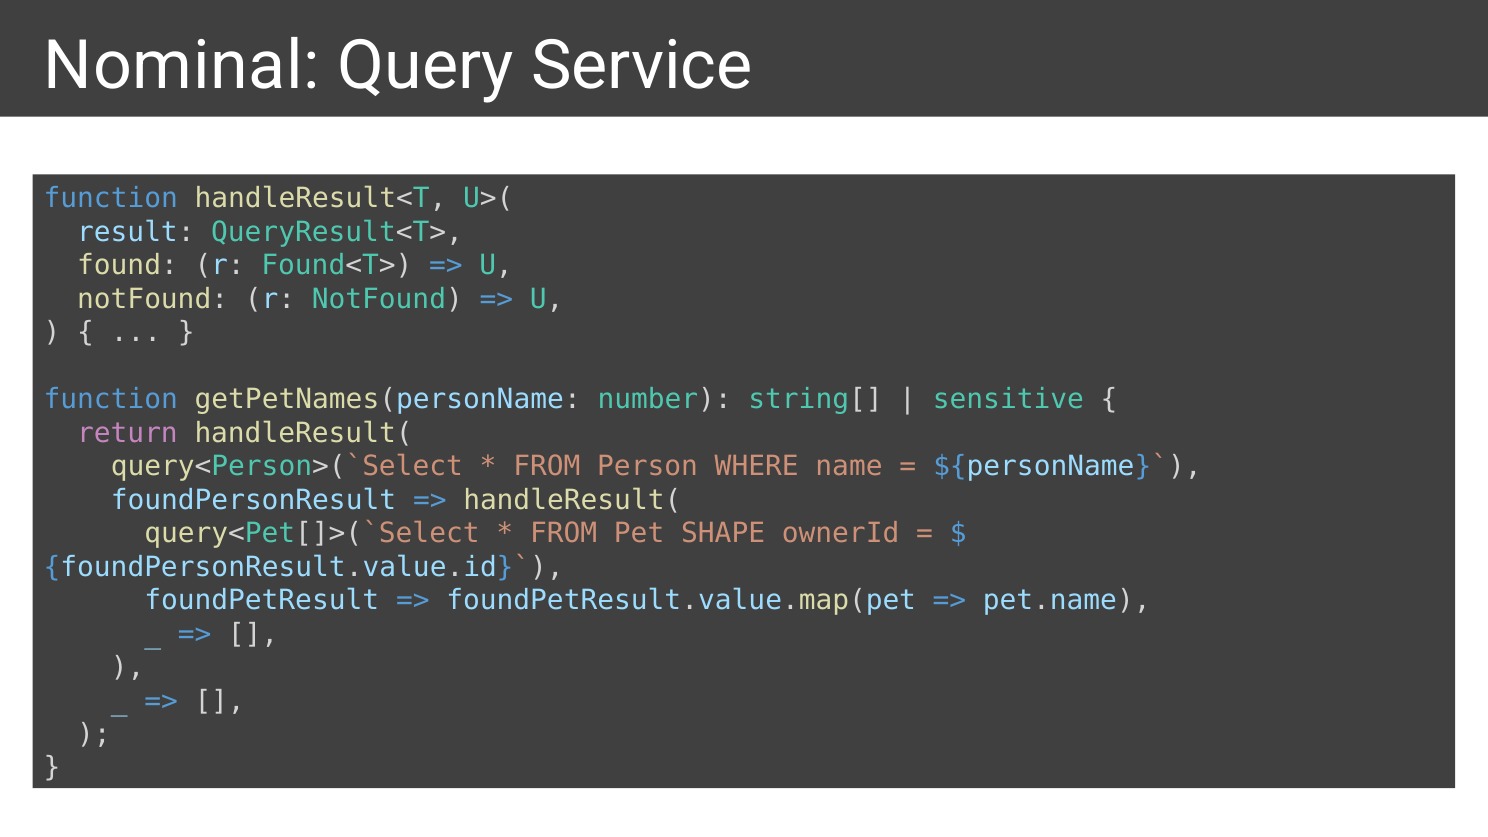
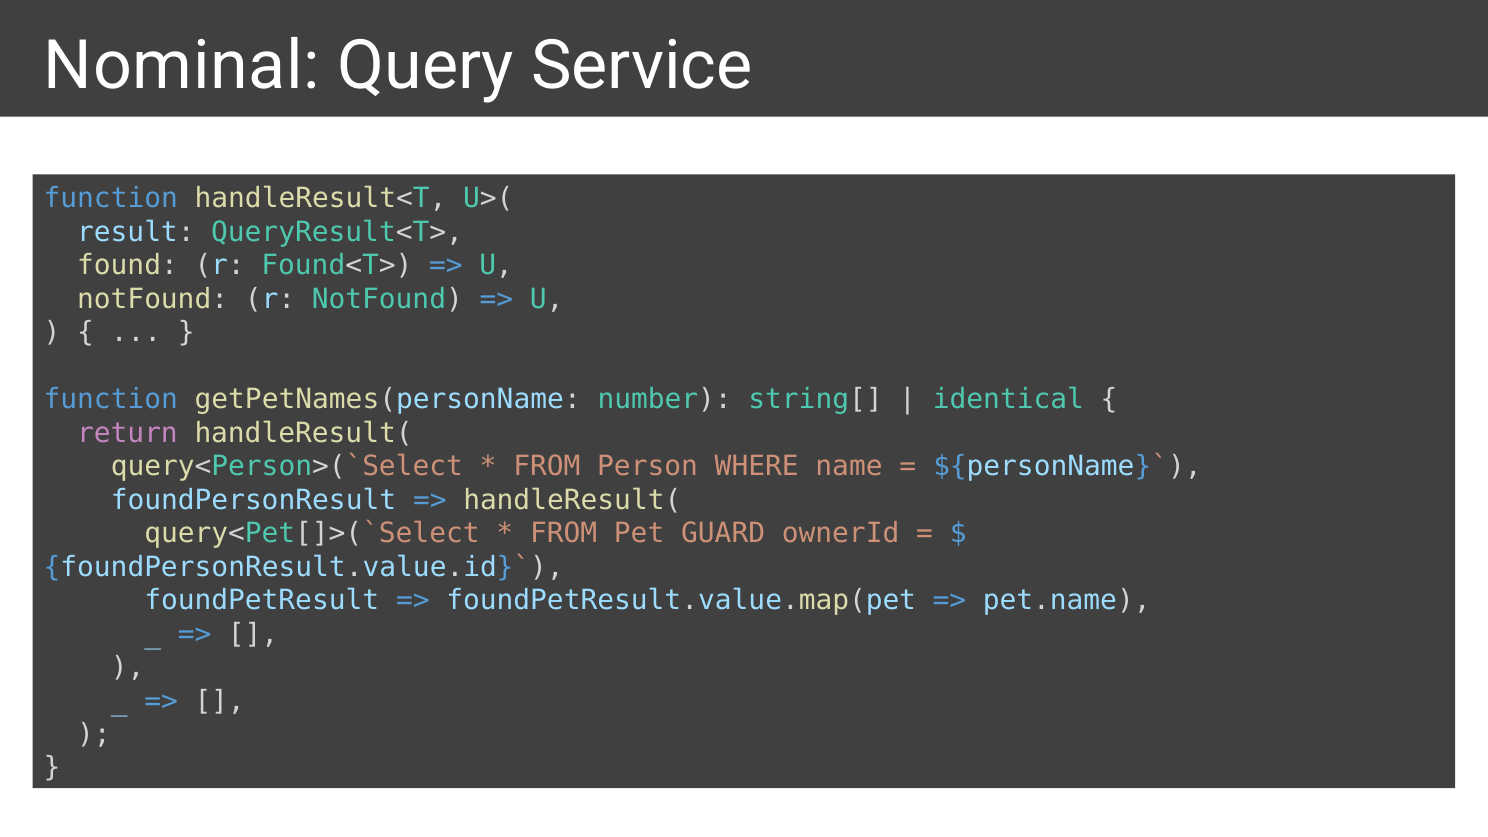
sensitive: sensitive -> identical (1008, 399)
SHAPE: SHAPE -> GUARD (723, 533)
